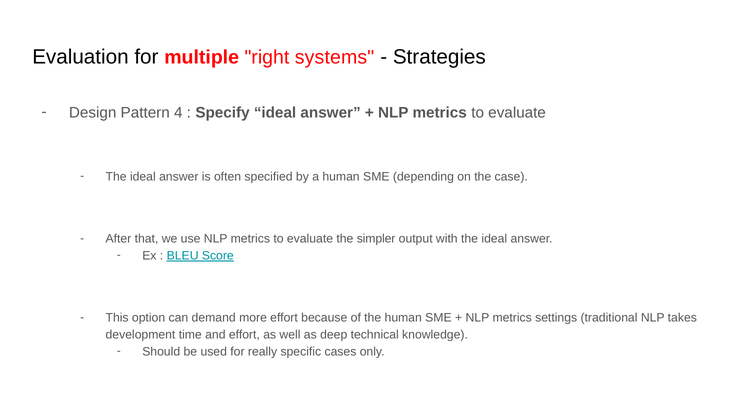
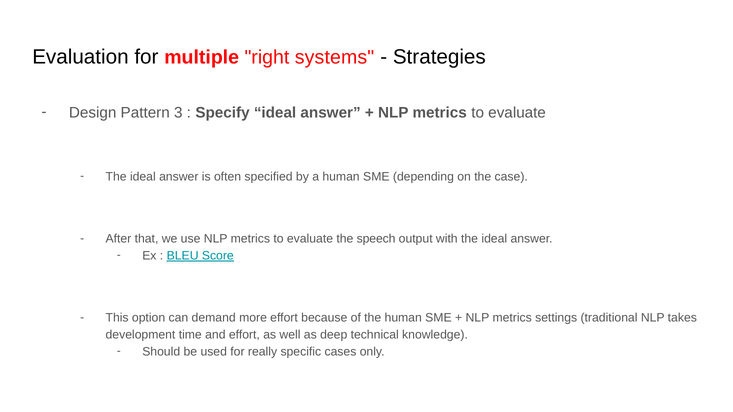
4: 4 -> 3 (178, 113)
simpler: simpler -> speech (376, 239)
